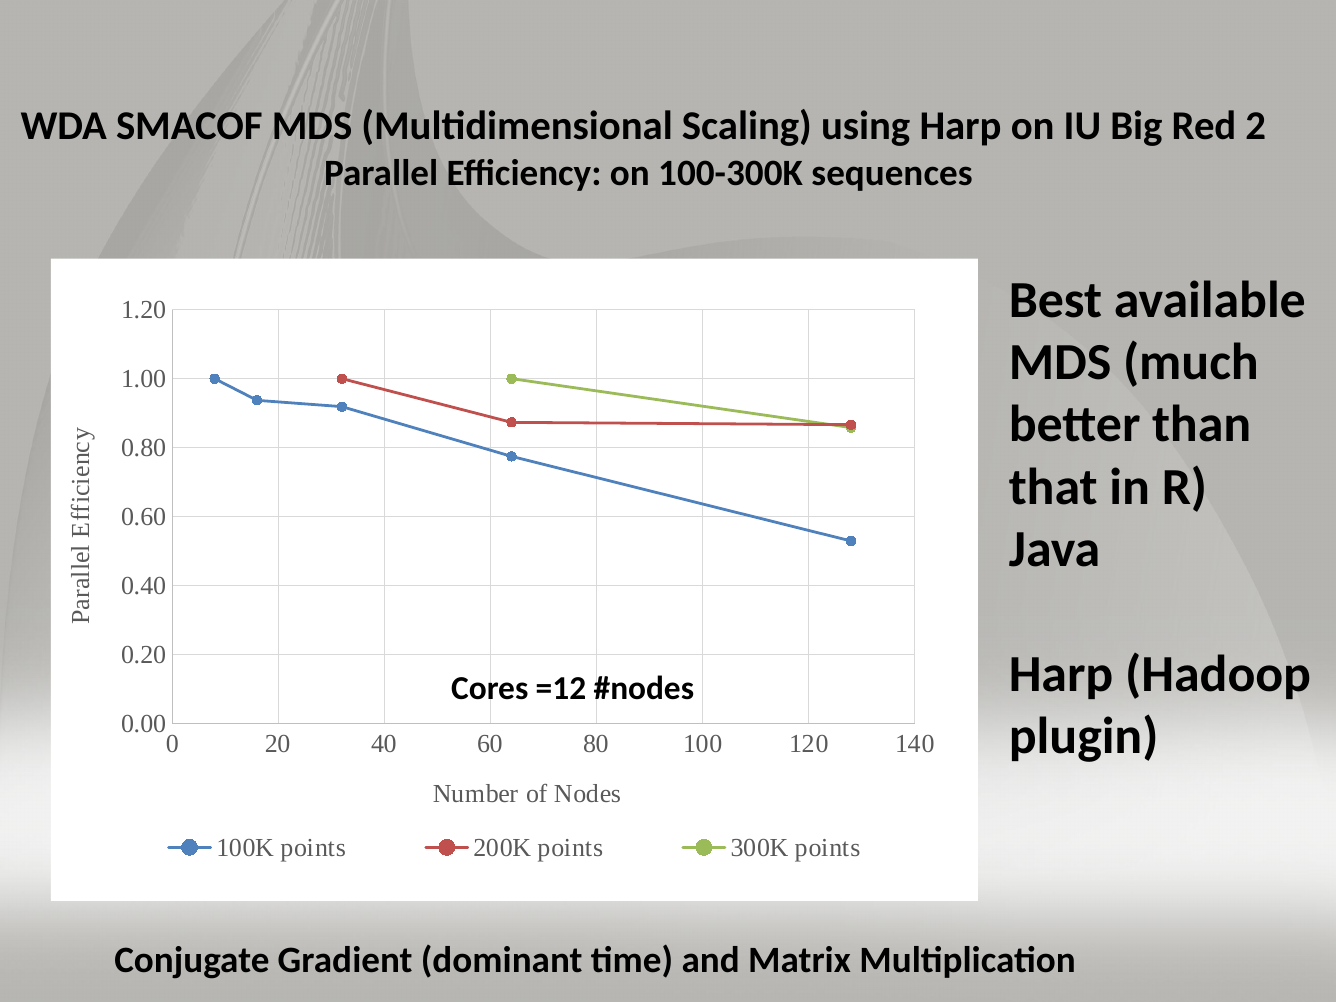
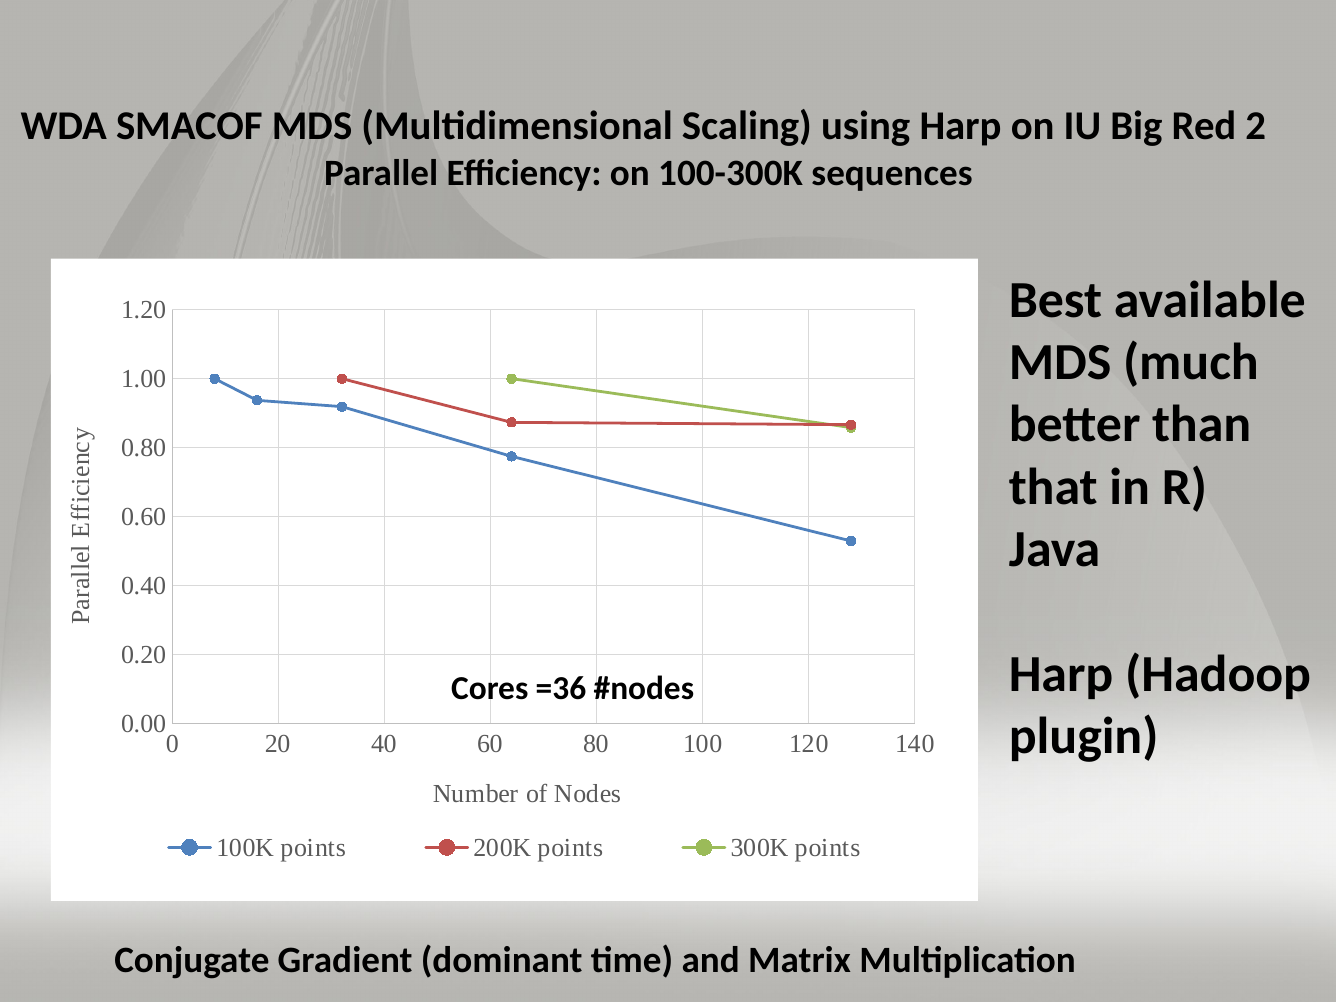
=12: =12 -> =36 (561, 688)
